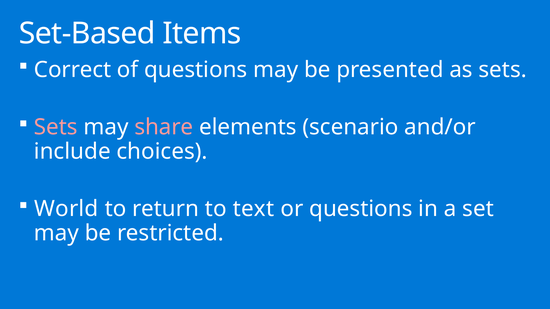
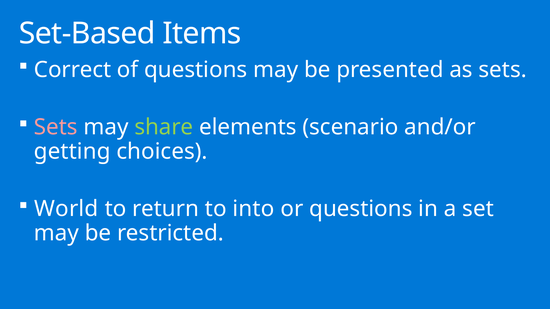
share colour: pink -> light green (164, 127)
include: include -> getting (72, 152)
text: text -> into (253, 209)
